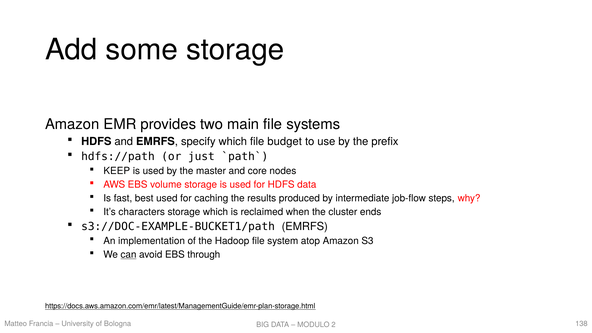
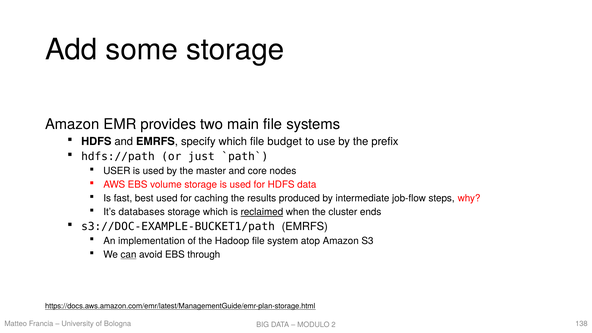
KEEP: KEEP -> USER (117, 171)
characters: characters -> databases (142, 212)
reclaimed underline: none -> present (262, 212)
